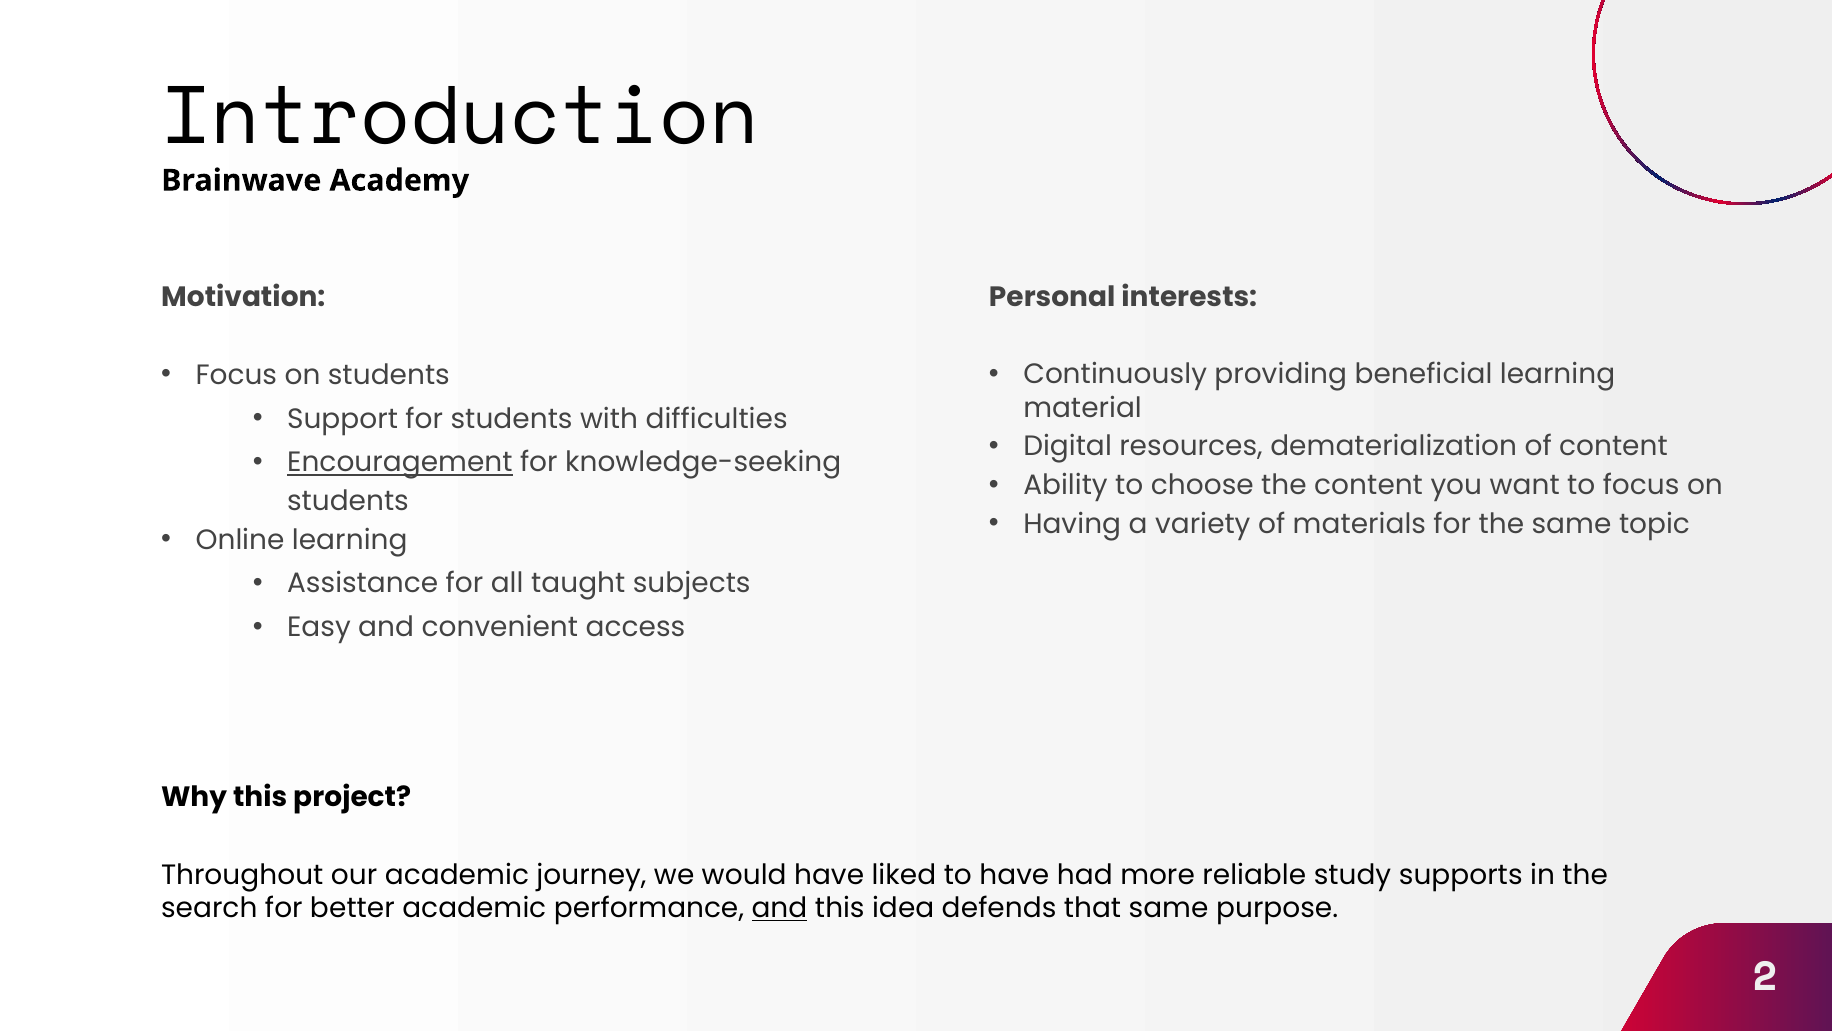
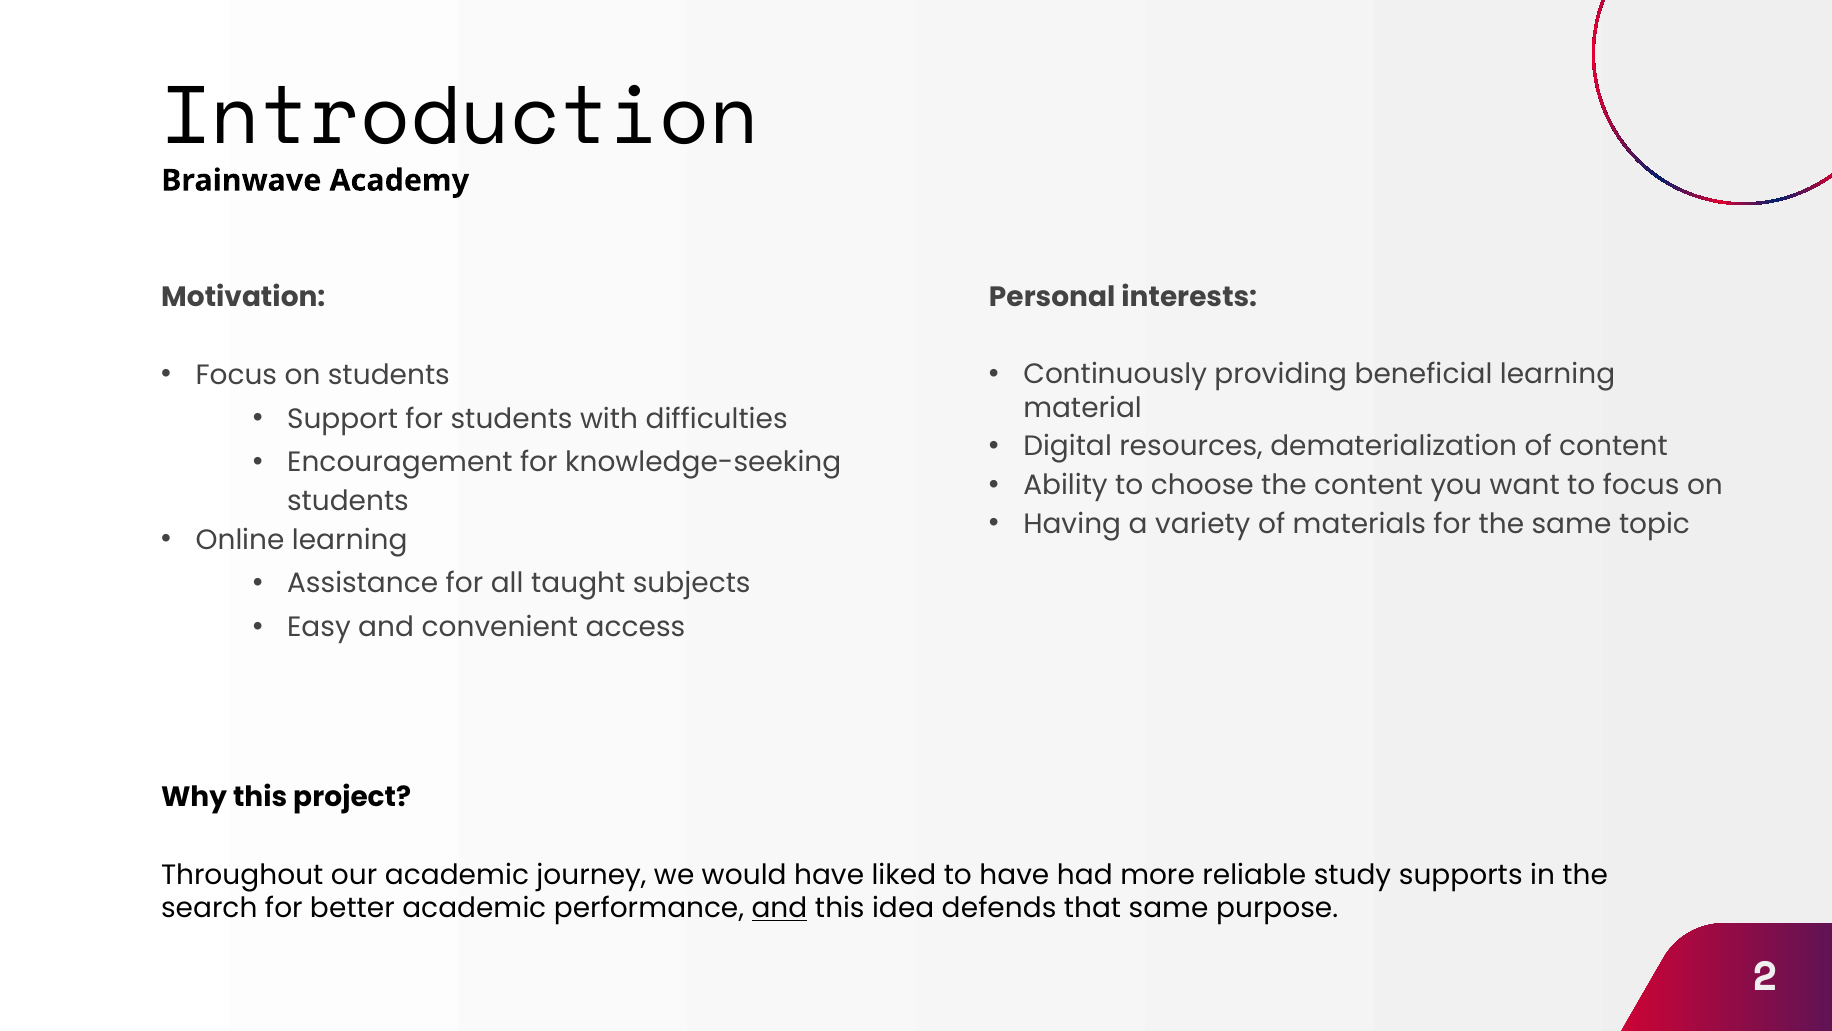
Encouragement underline: present -> none (400, 462)
